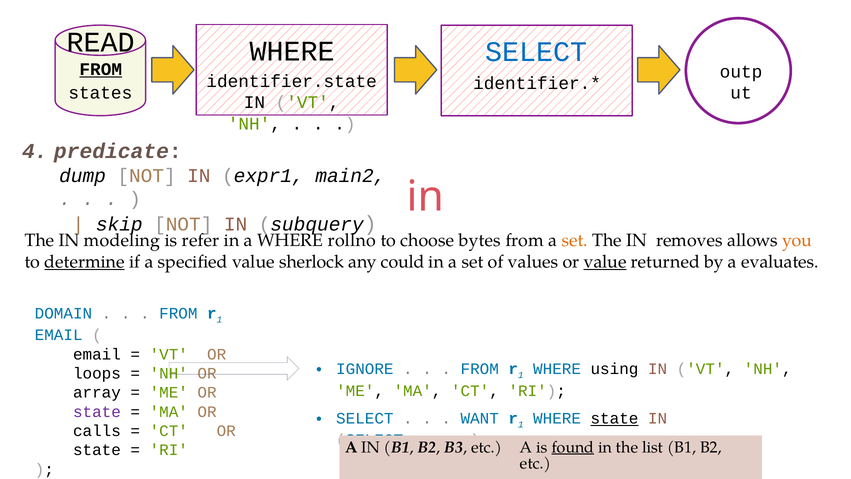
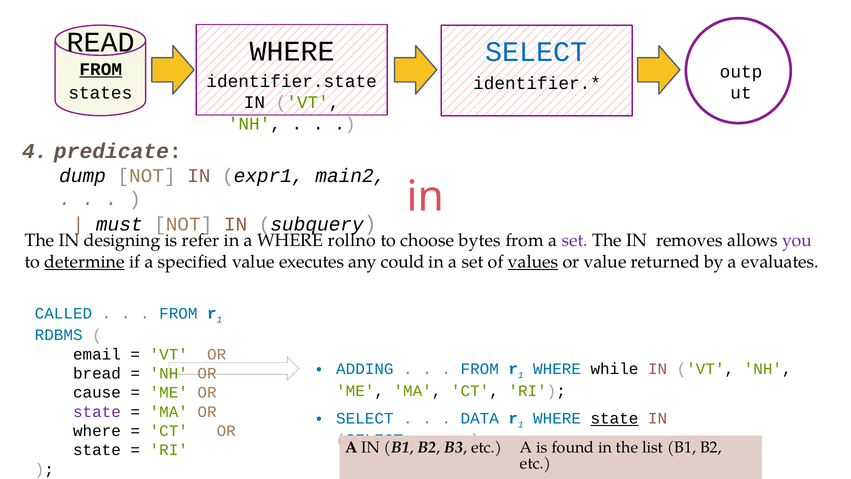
skip: skip -> must (119, 224)
modeling: modeling -> designing (122, 240)
set colour: orange -> purple (575, 240)
you colour: orange -> purple (797, 240)
sherlock: sherlock -> executes (312, 262)
values underline: none -> present (533, 262)
value underline: present -> none (605, 262)
DOMAIN: DOMAIN -> CALLED (63, 313)
EMAIL: EMAIL -> RDBMS (59, 335)
IGNORE: IGNORE -> ADDING (365, 369)
using: using -> while (614, 369)
loops: loops -> bread (97, 373)
array: array -> cause (97, 392)
WANT: WANT -> DATA (480, 418)
calls: calls -> where (97, 431)
found underline: present -> none (573, 447)
